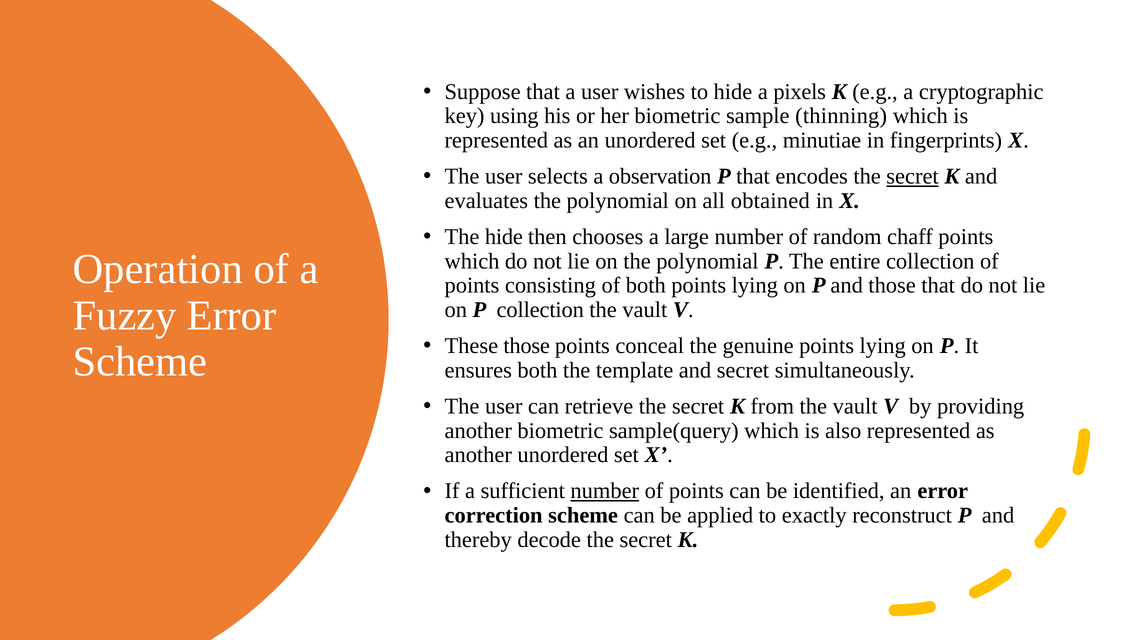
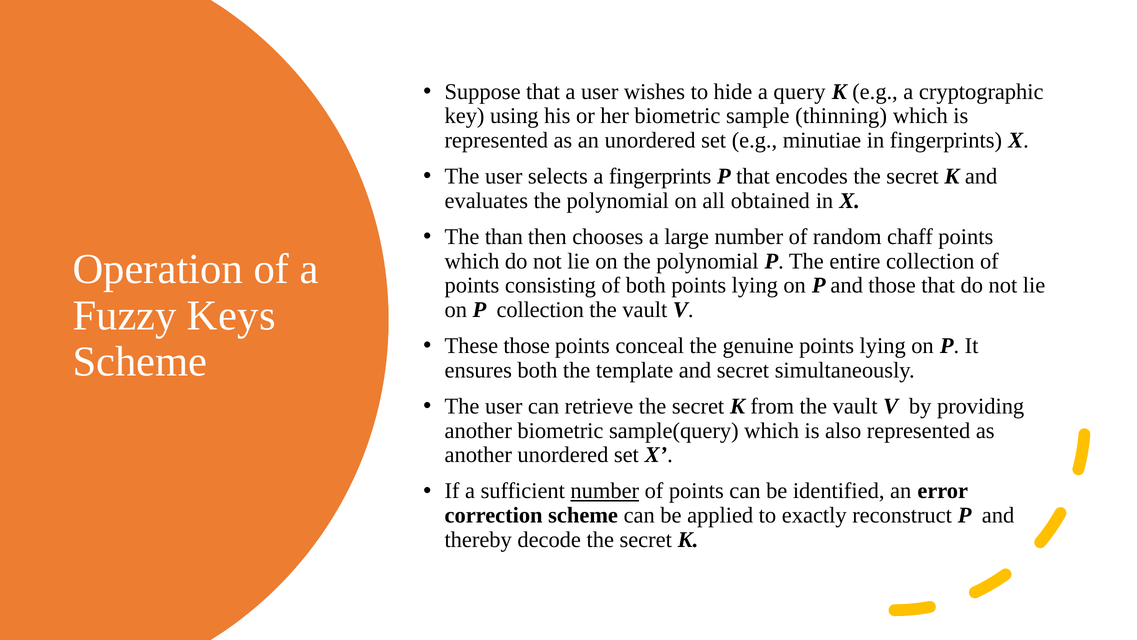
pixels: pixels -> query (799, 92)
a observation: observation -> fingerprints (660, 176)
secret underline: present -> none (913, 176)
The hide: hide -> than (504, 237)
Fuzzy Error: Error -> Keys (231, 315)
